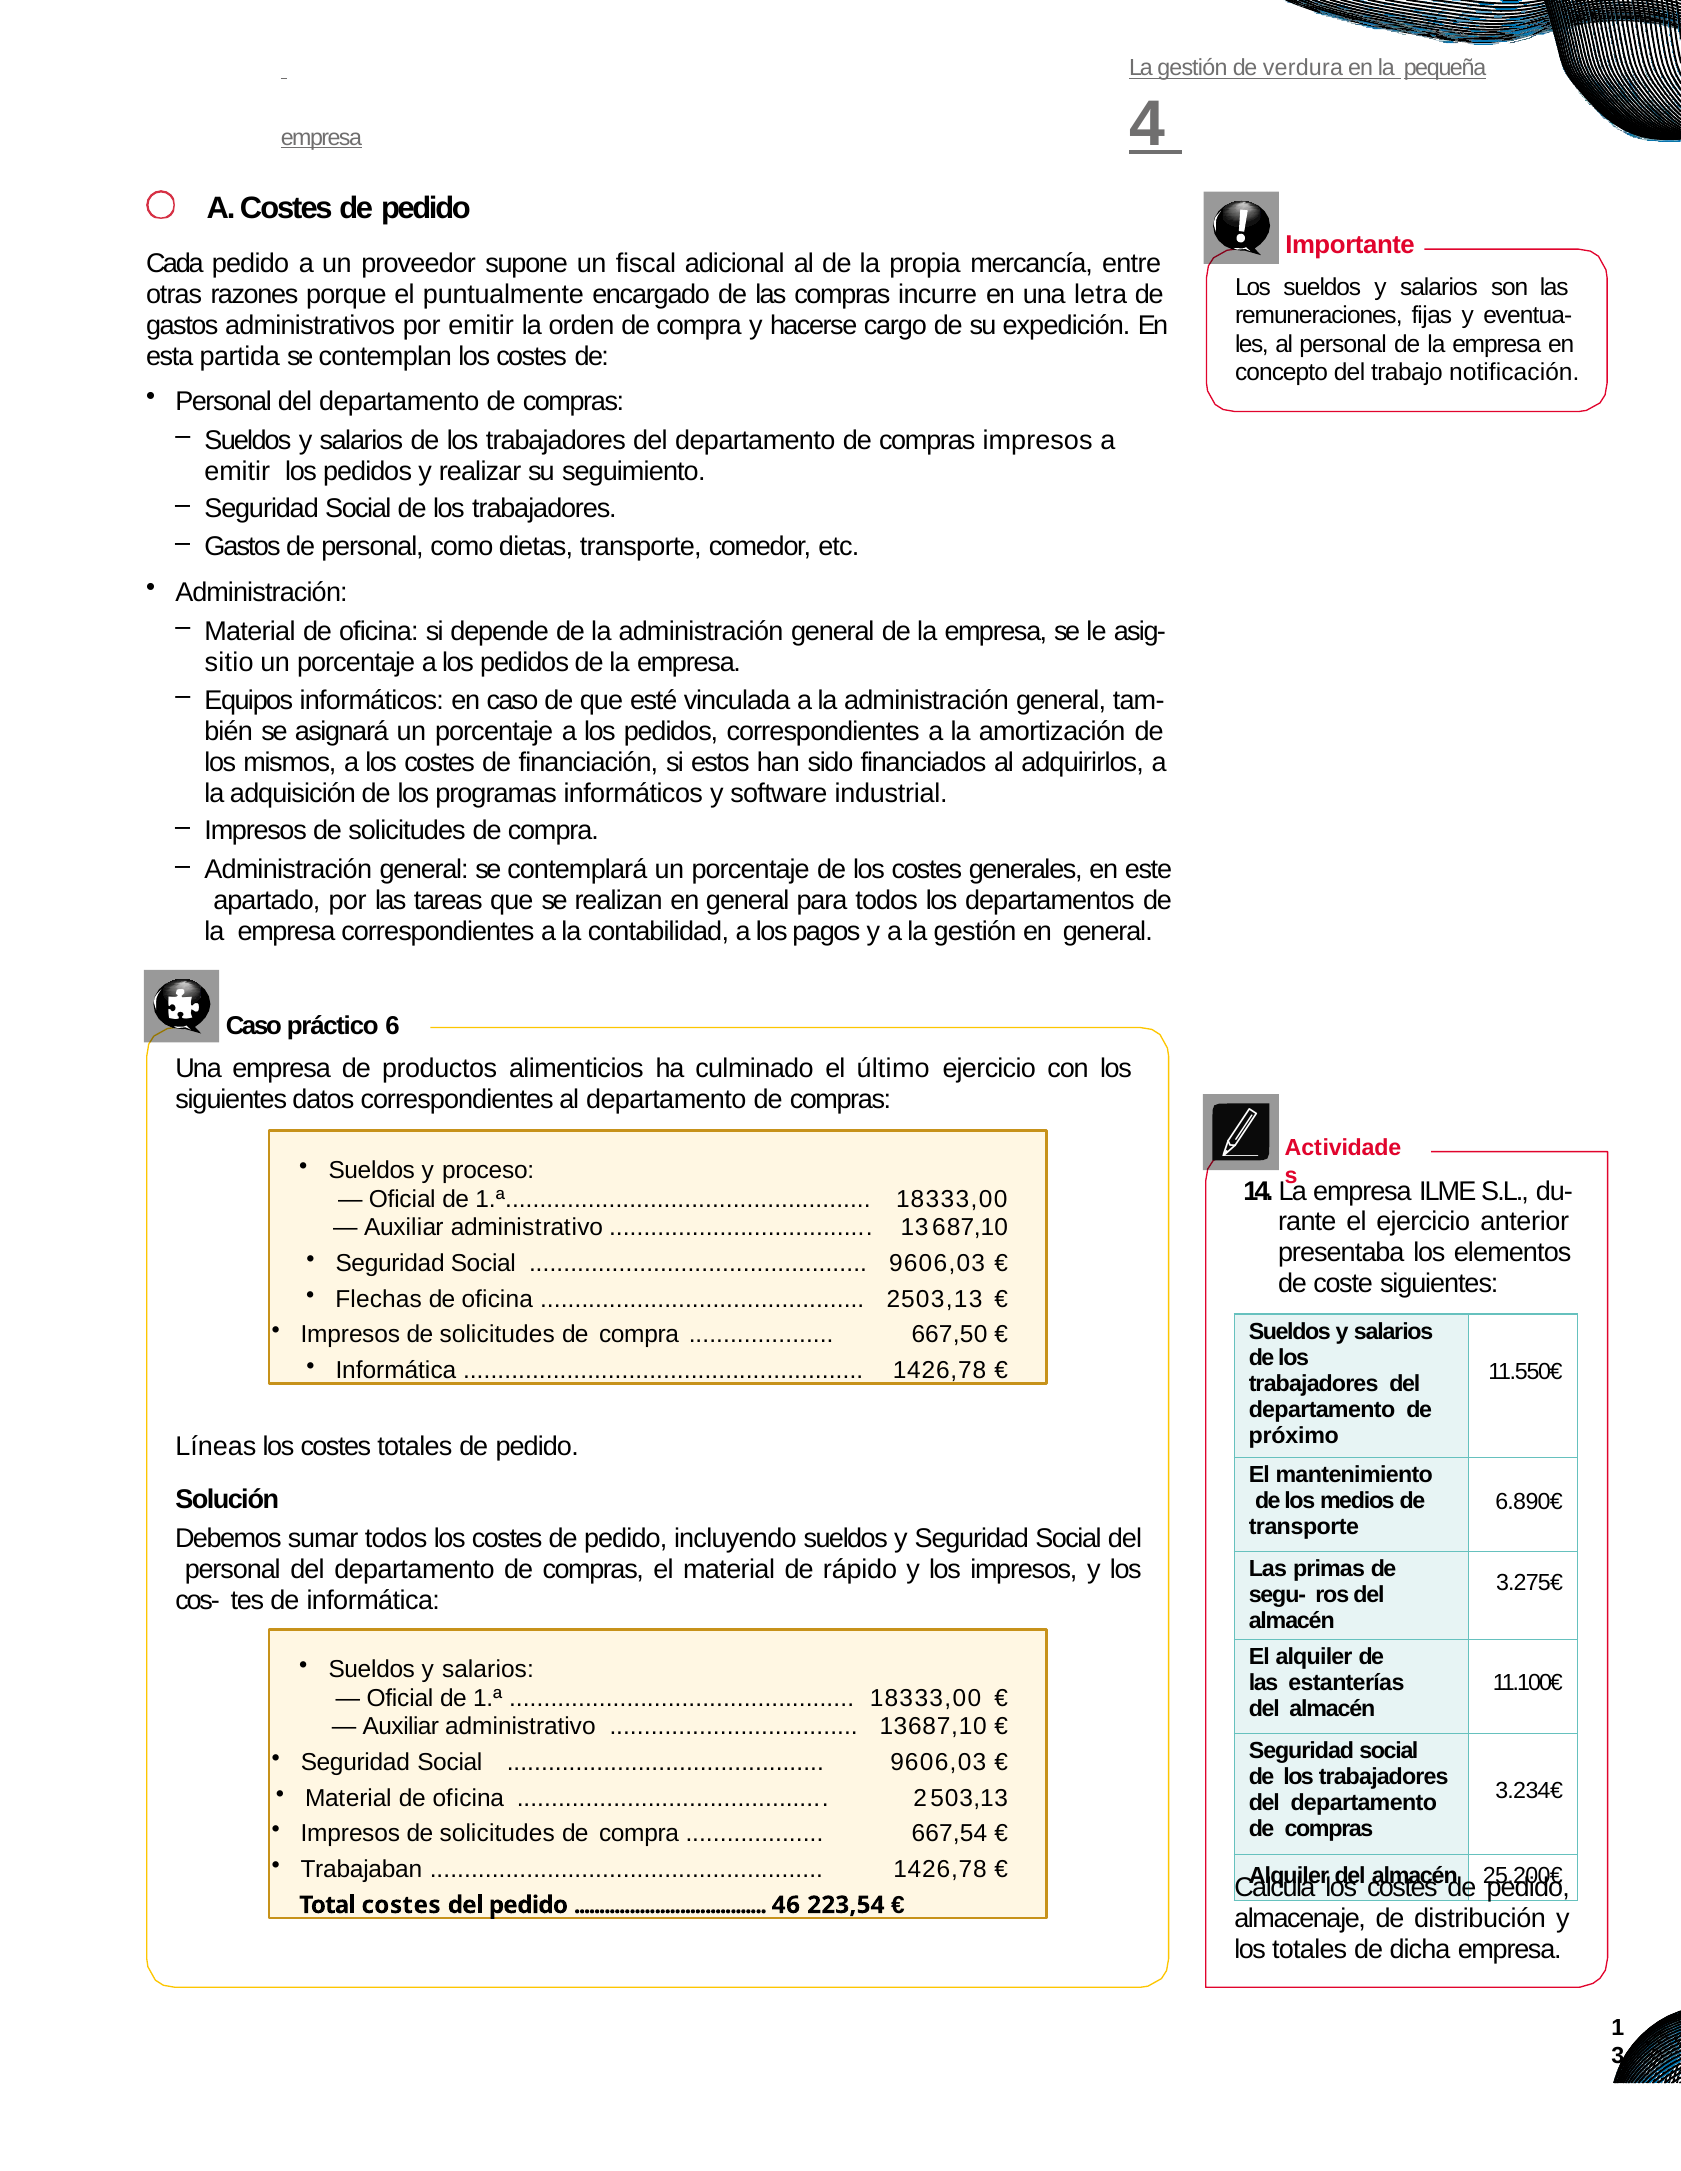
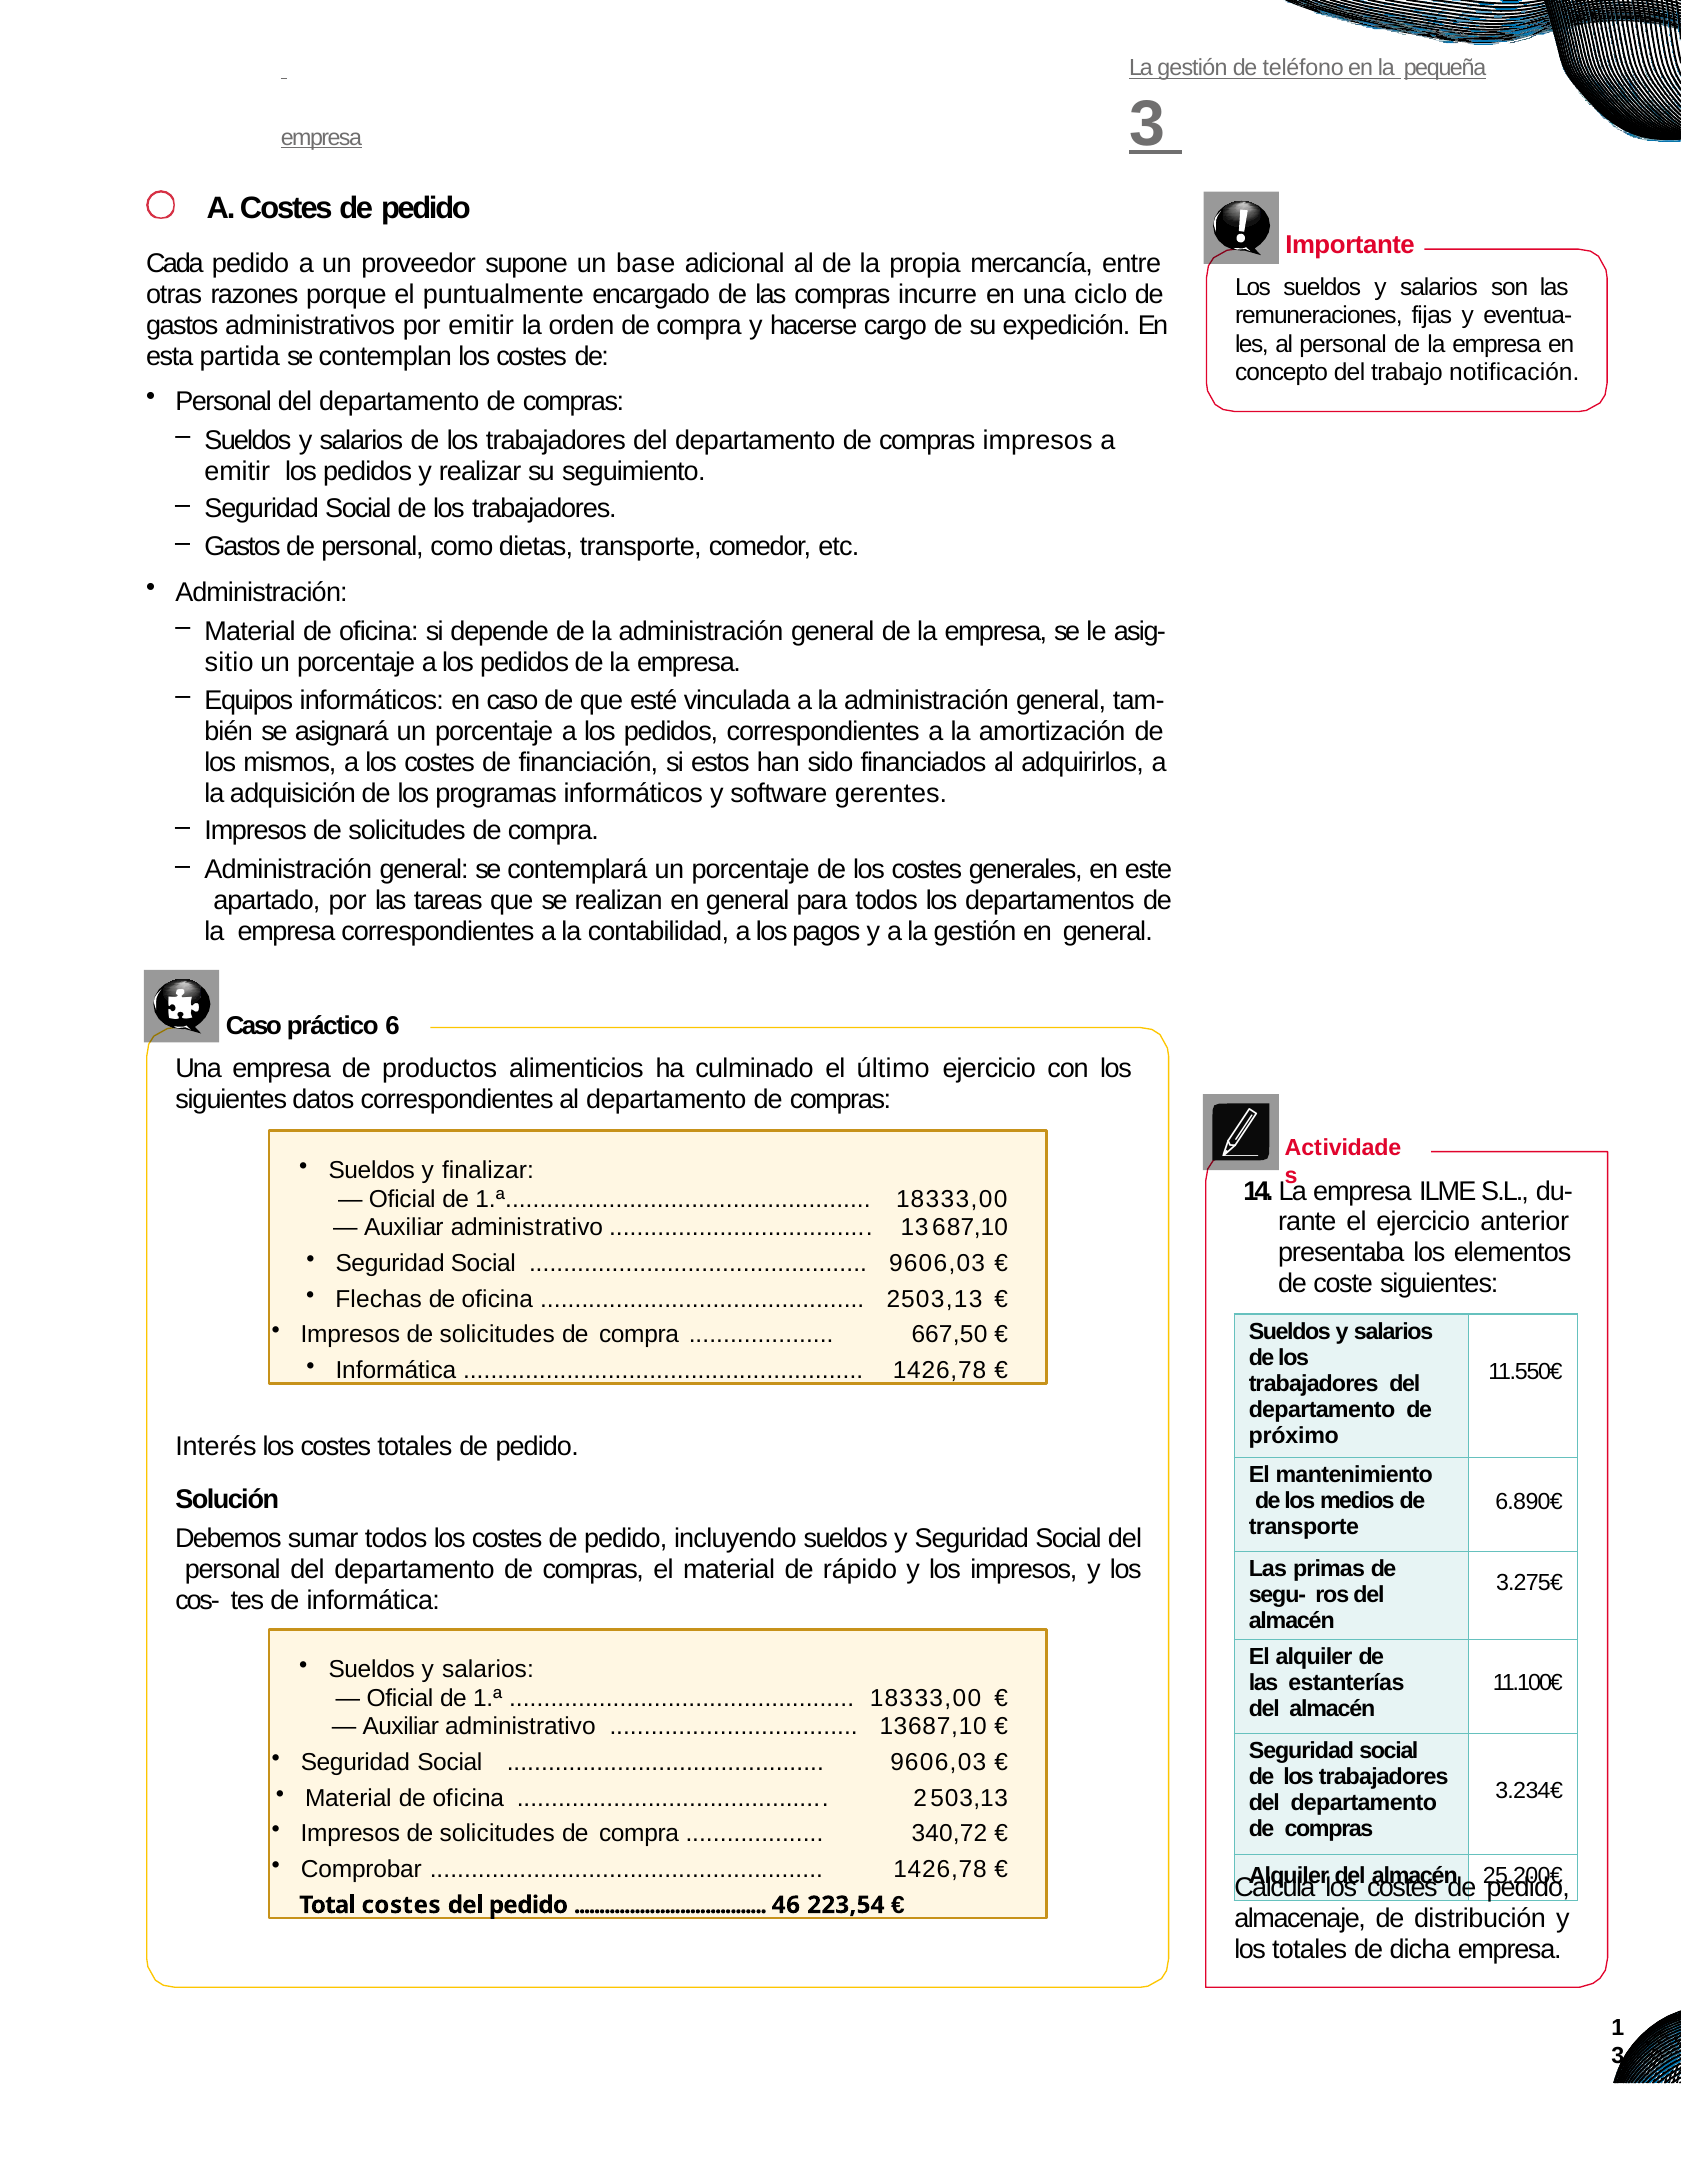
verdura: verdura -> teléfono (1303, 68)
empresa 4: 4 -> 3 (1147, 124)
fiscal: fiscal -> base (646, 264)
letra: letra -> ciclo (1101, 295)
industrial: industrial -> gerentes (891, 793)
proceso: proceso -> finalizar (488, 1171)
Líneas: Líneas -> Interés (216, 1447)
667,54: 667,54 -> 340,72 (949, 1834)
Trabajaban: Trabajaban -> Comprobar (361, 1869)
